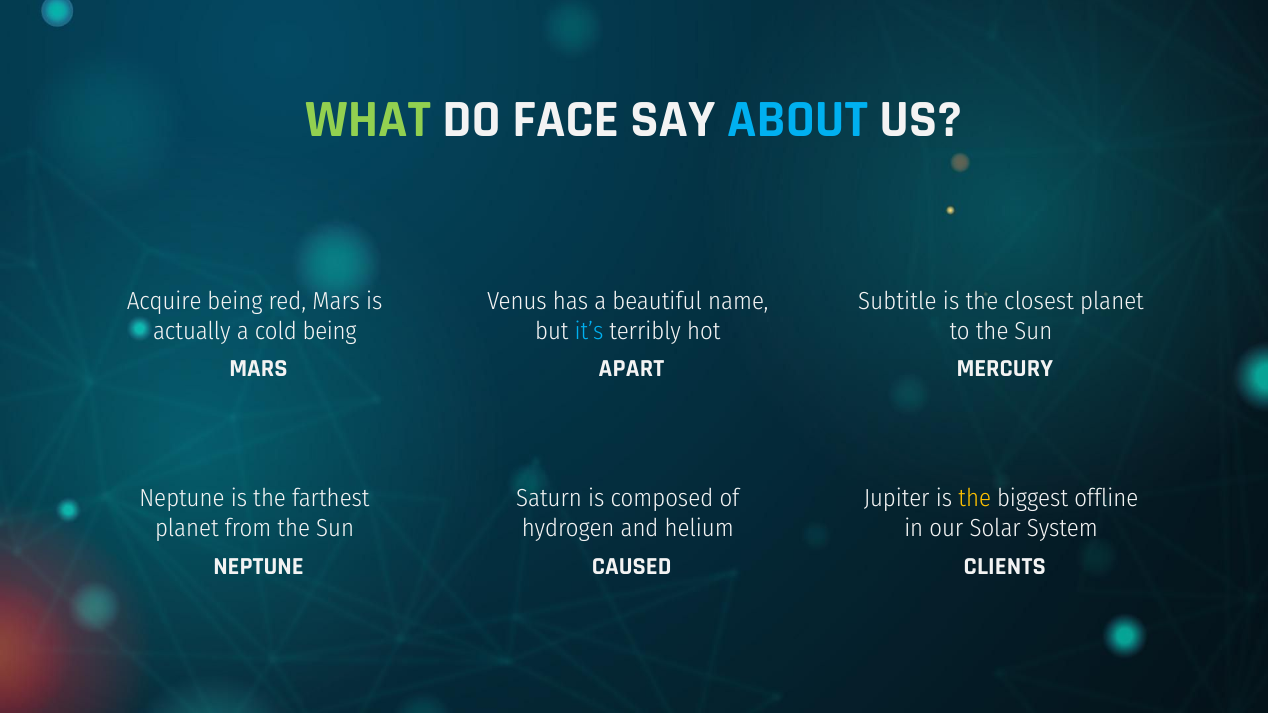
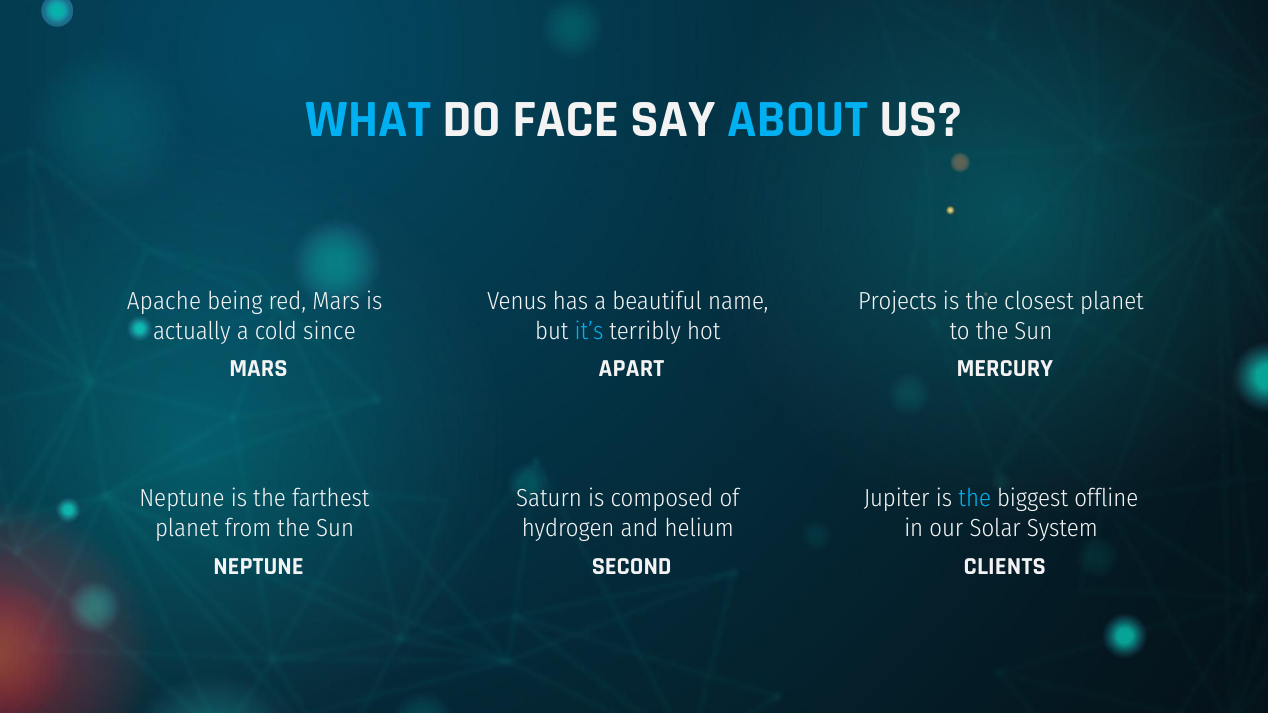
WHAT colour: light green -> light blue (368, 119)
Acquire: Acquire -> Apache (164, 301)
Subtitle: Subtitle -> Projects (898, 301)
cold being: being -> since (329, 331)
the colour: yellow -> light blue (975, 499)
CAUSED: CAUSED -> SECOND (632, 567)
